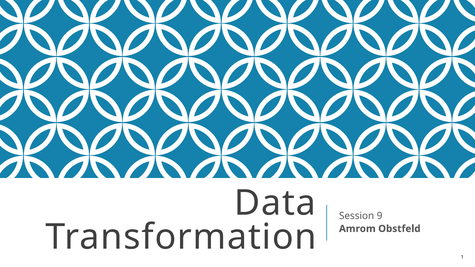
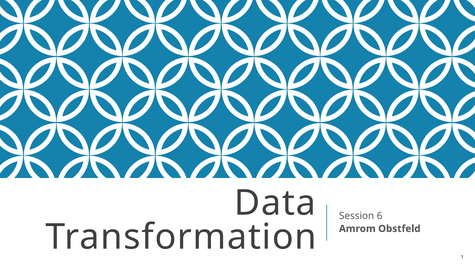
9: 9 -> 6 (380, 216)
